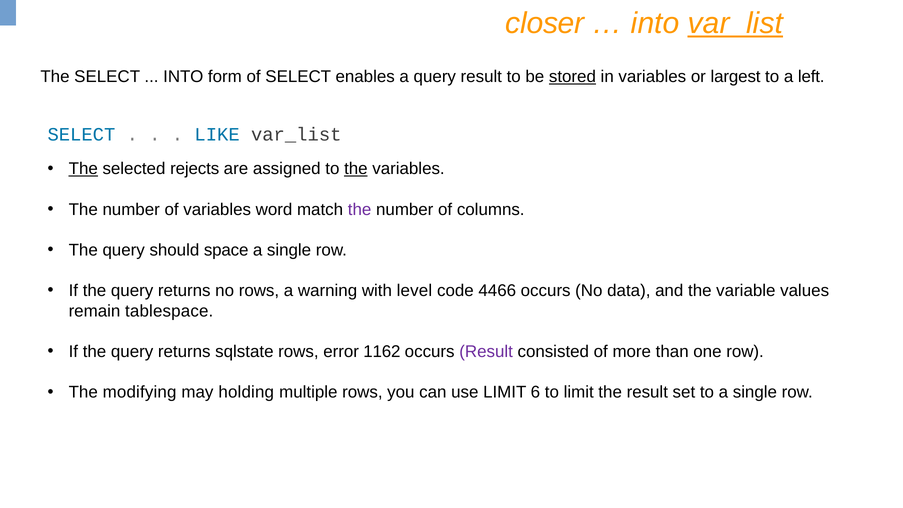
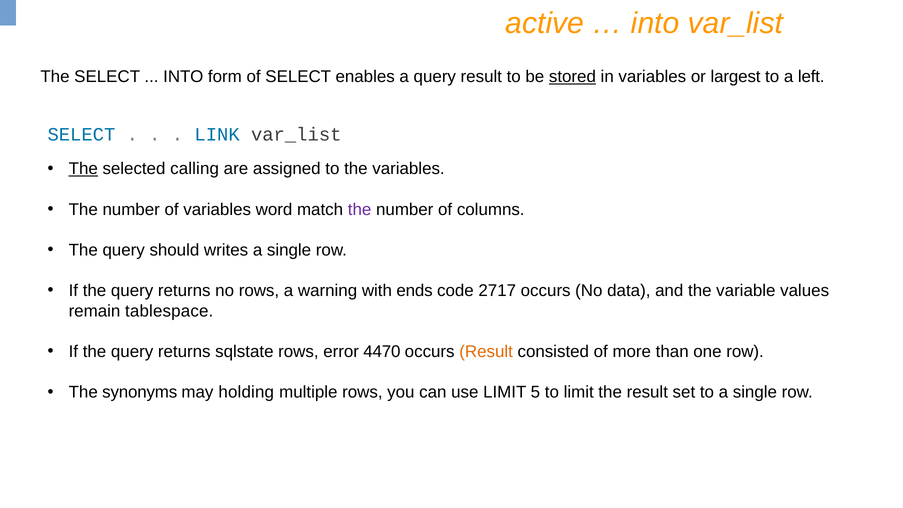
closer: closer -> active (545, 24)
var_list underline: present -> none (735, 24)
LIKE: LIKE -> LINK (217, 134)
rejects: rejects -> calling (195, 169)
the underline: present -> none (356, 169)
space: space -> writes (226, 250)
level: level -> ends (415, 291)
4466: 4466 -> 2717 (497, 291)
1162: 1162 -> 4470 (382, 352)
Result colour: purple -> orange (486, 352)
modifying: modifying -> synonyms (140, 392)
6: 6 -> 5 (535, 392)
